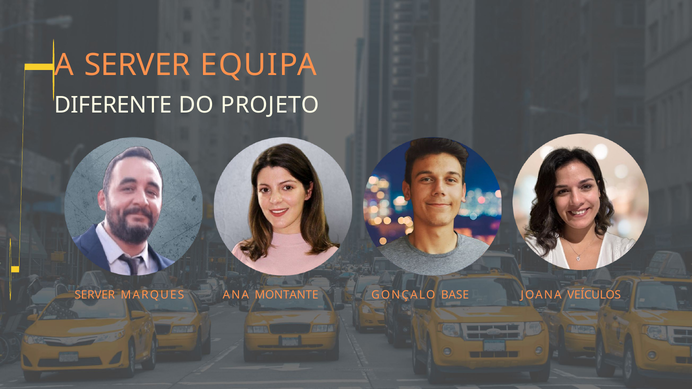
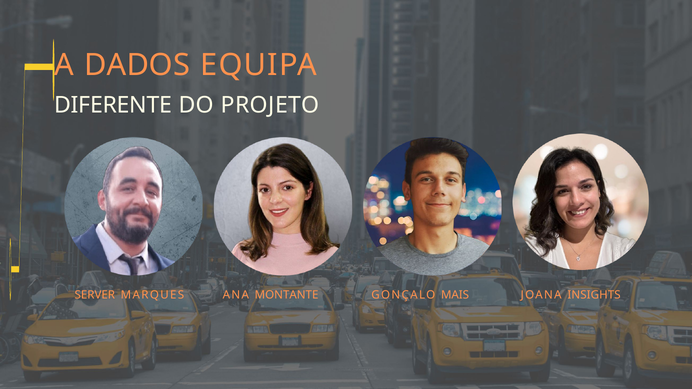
A SERVER: SERVER -> DADOS (137, 65)
BASE: BASE -> MAIS (455, 295)
VEÍCULOS: VEÍCULOS -> INSIGHTS (594, 295)
